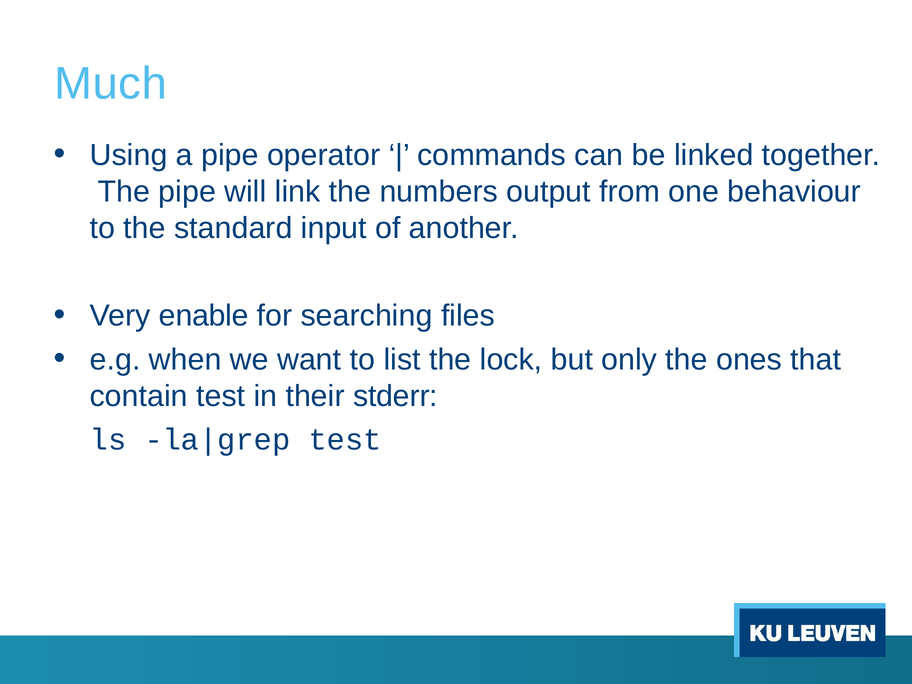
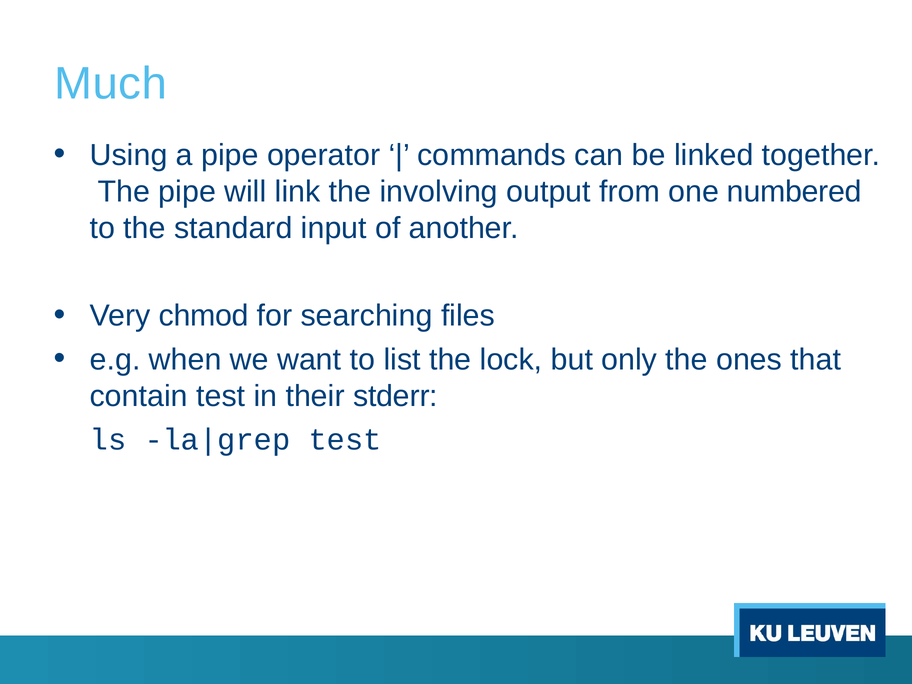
numbers: numbers -> involving (439, 192)
behaviour: behaviour -> numbered (794, 192)
enable: enable -> chmod (204, 316)
